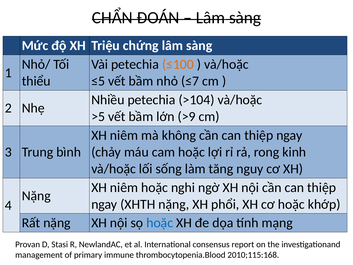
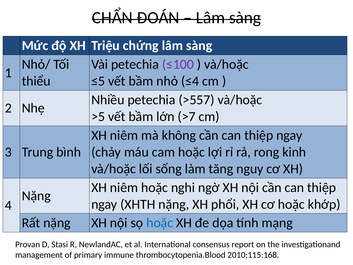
≤100 colour: orange -> purple (178, 64)
≤7: ≤7 -> ≤4 (190, 81)
>104: >104 -> >557 (197, 100)
>9: >9 -> >7 (187, 116)
